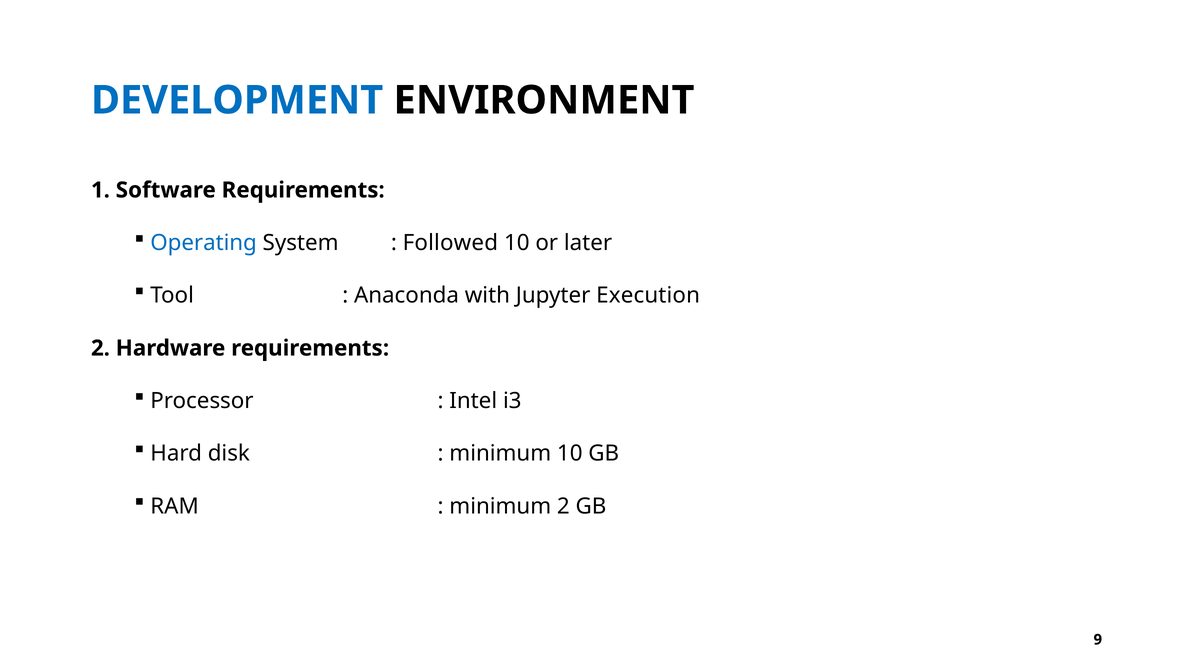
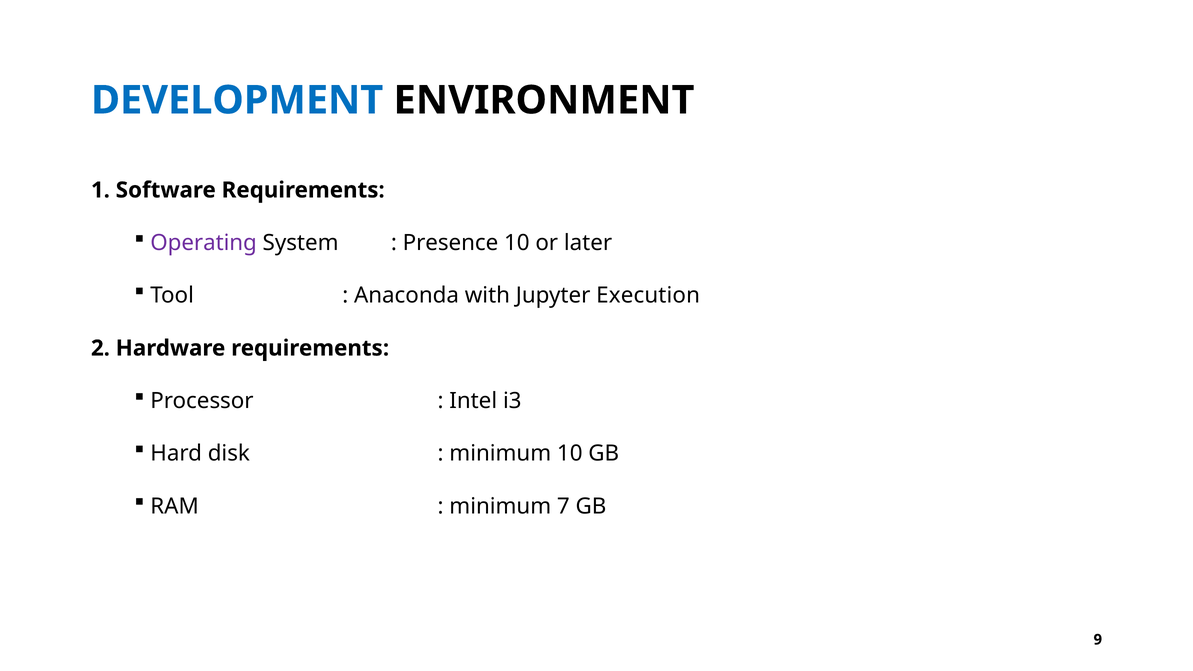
Operating colour: blue -> purple (204, 243)
Followed: Followed -> Presence (450, 243)
minimum 2: 2 -> 7 (563, 506)
